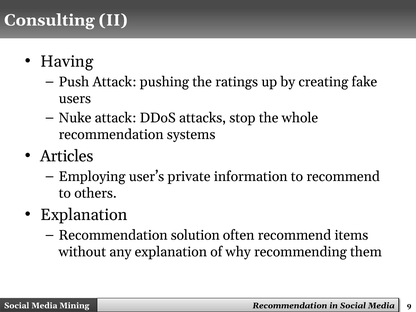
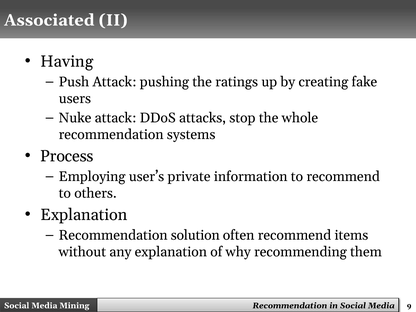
Consulting: Consulting -> Associated (49, 20)
Articles: Articles -> Process (67, 156)
